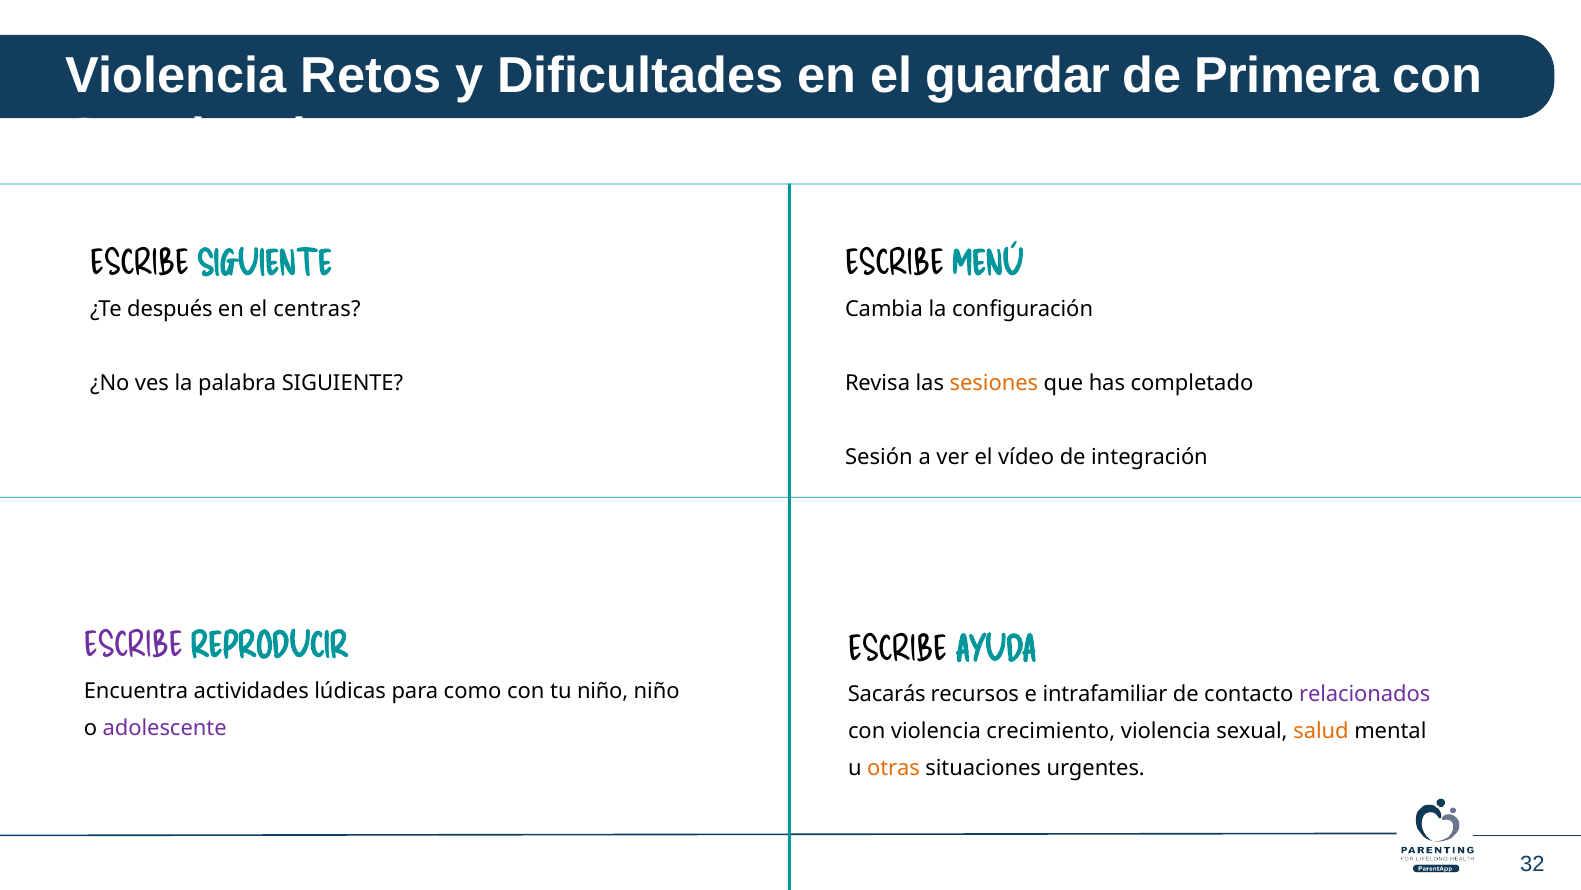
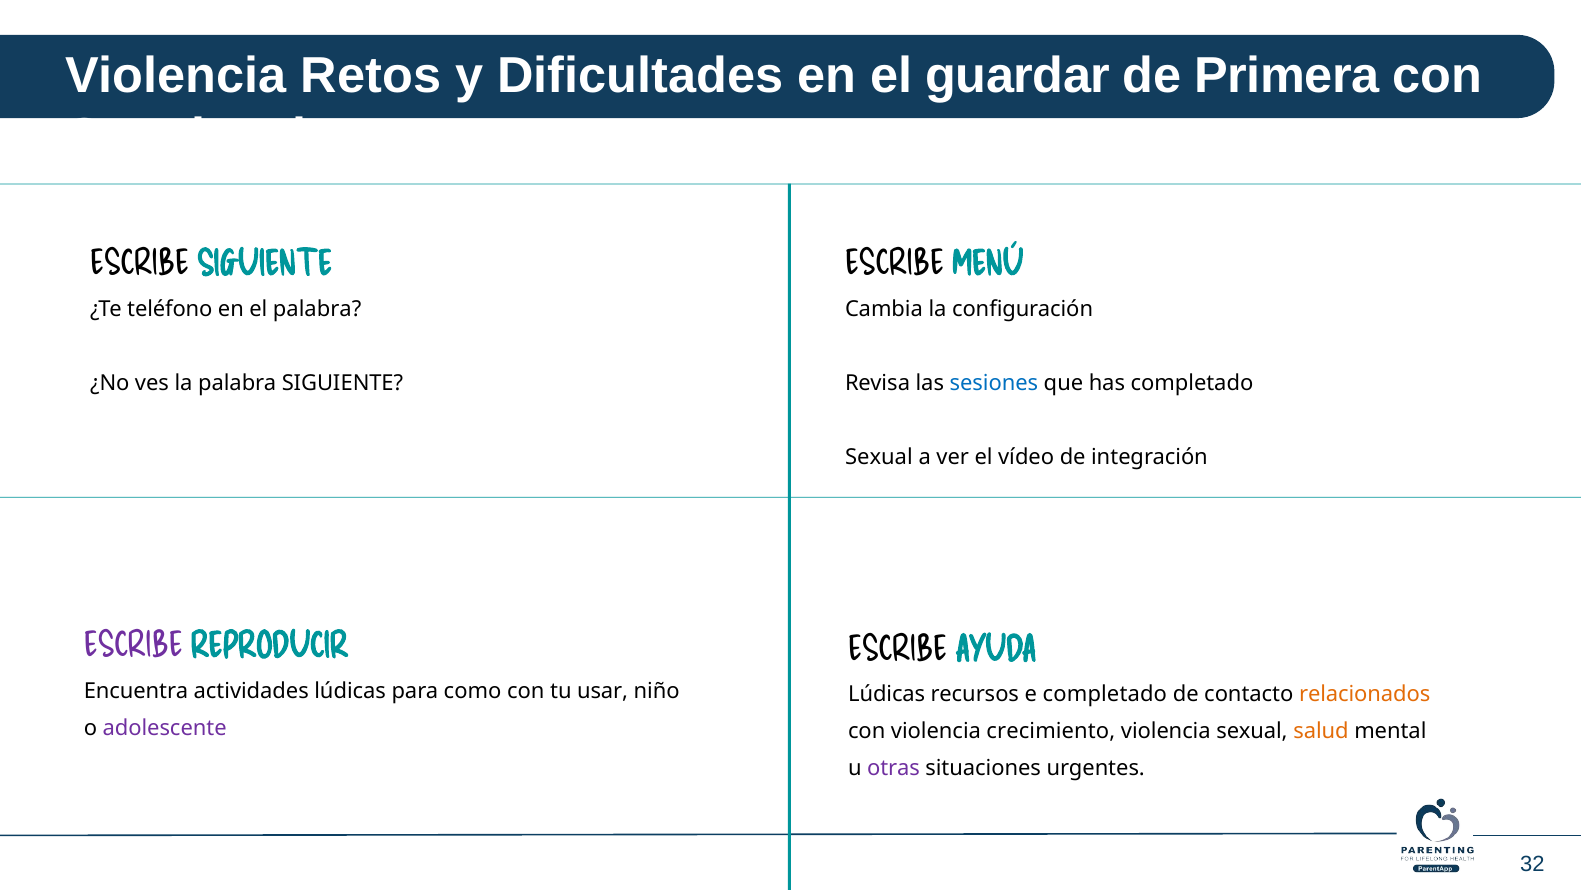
después: después -> teléfono (170, 309)
el centras: centras -> palabra (317, 309)
sesiones colour: orange -> blue (994, 383)
Sesión: Sesión -> Sexual (879, 456)
tu niño: niño -> usar (603, 690)
Sacarás: Sacarás -> Lúdicas (887, 694)
e intrafamiliar: intrafamiliar -> completado (1105, 694)
relacionados colour: purple -> orange (1365, 694)
otras colour: orange -> purple (894, 768)
